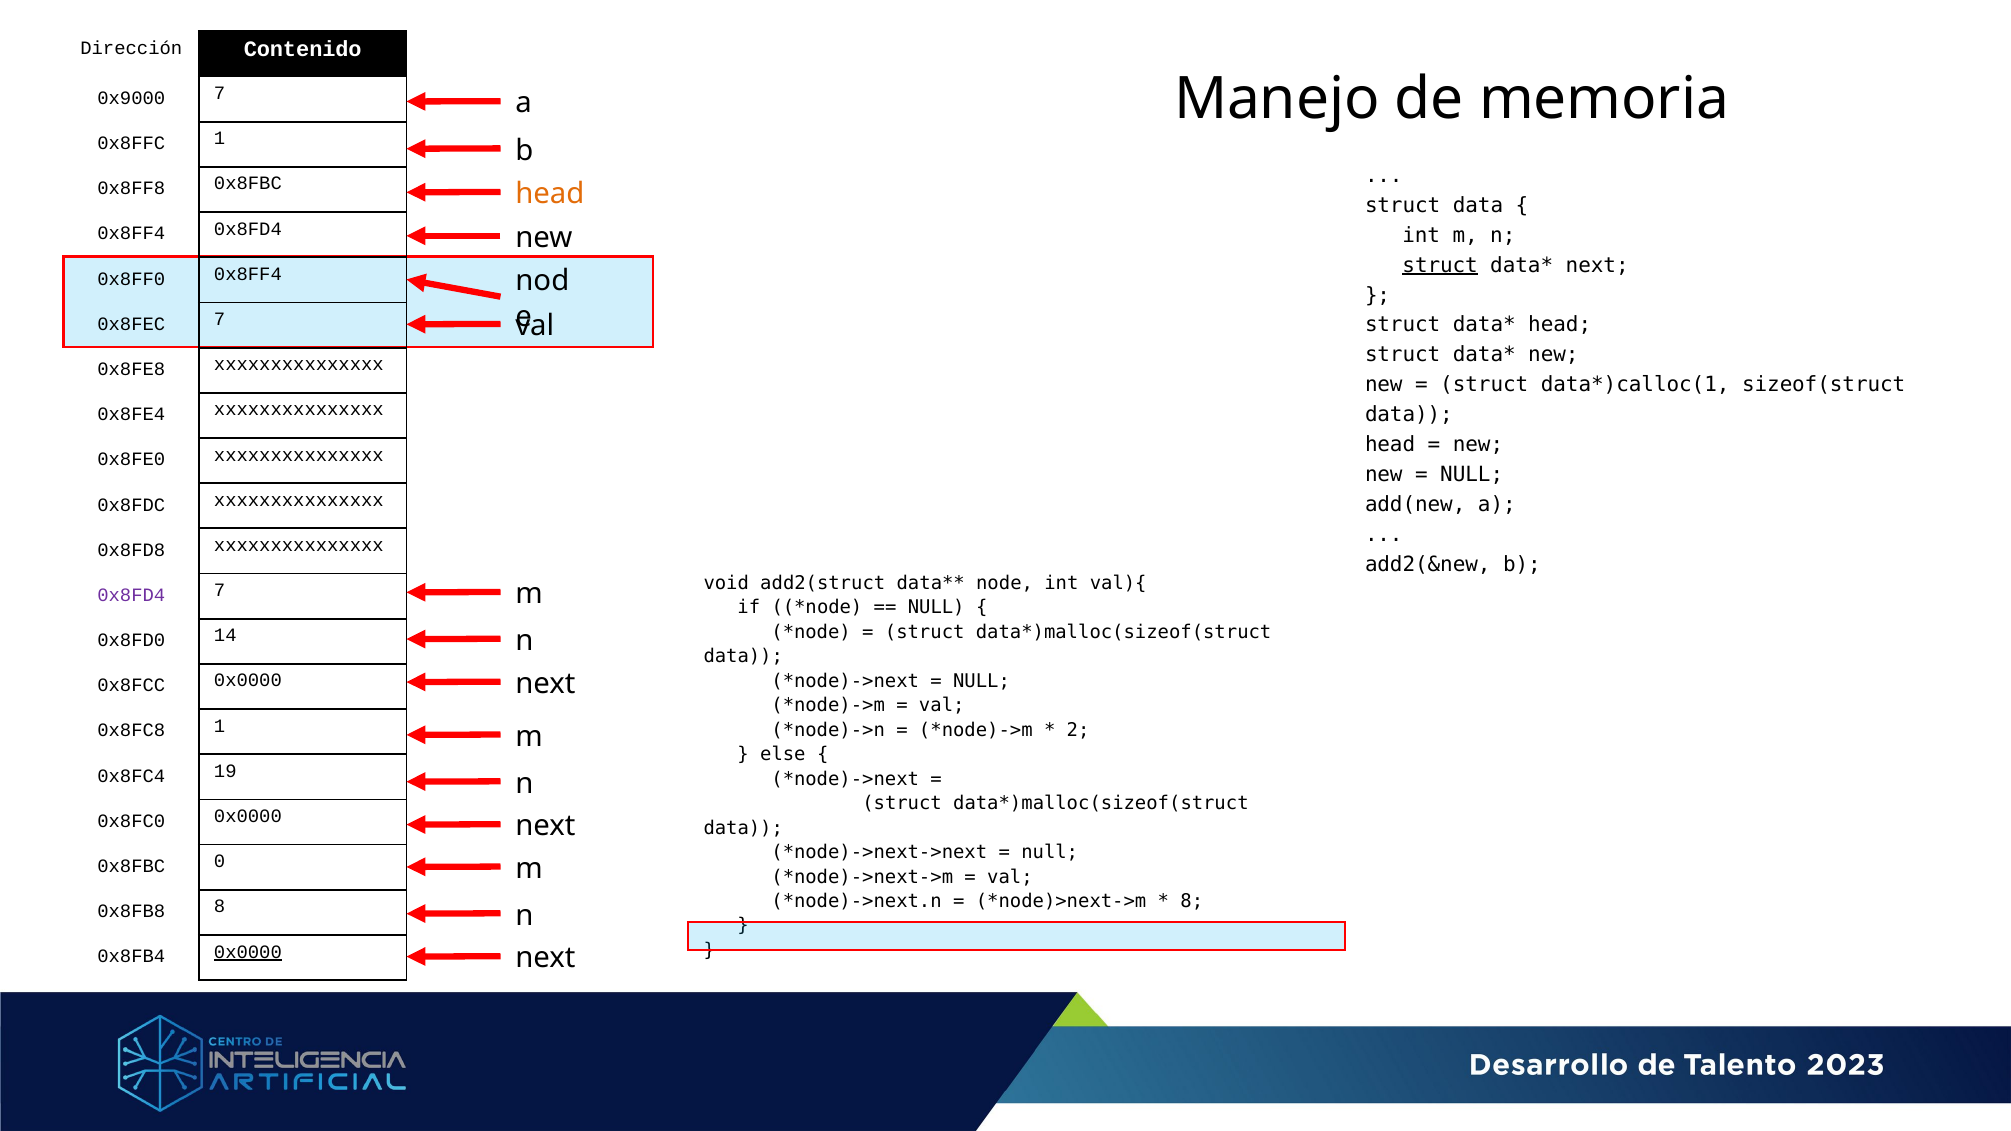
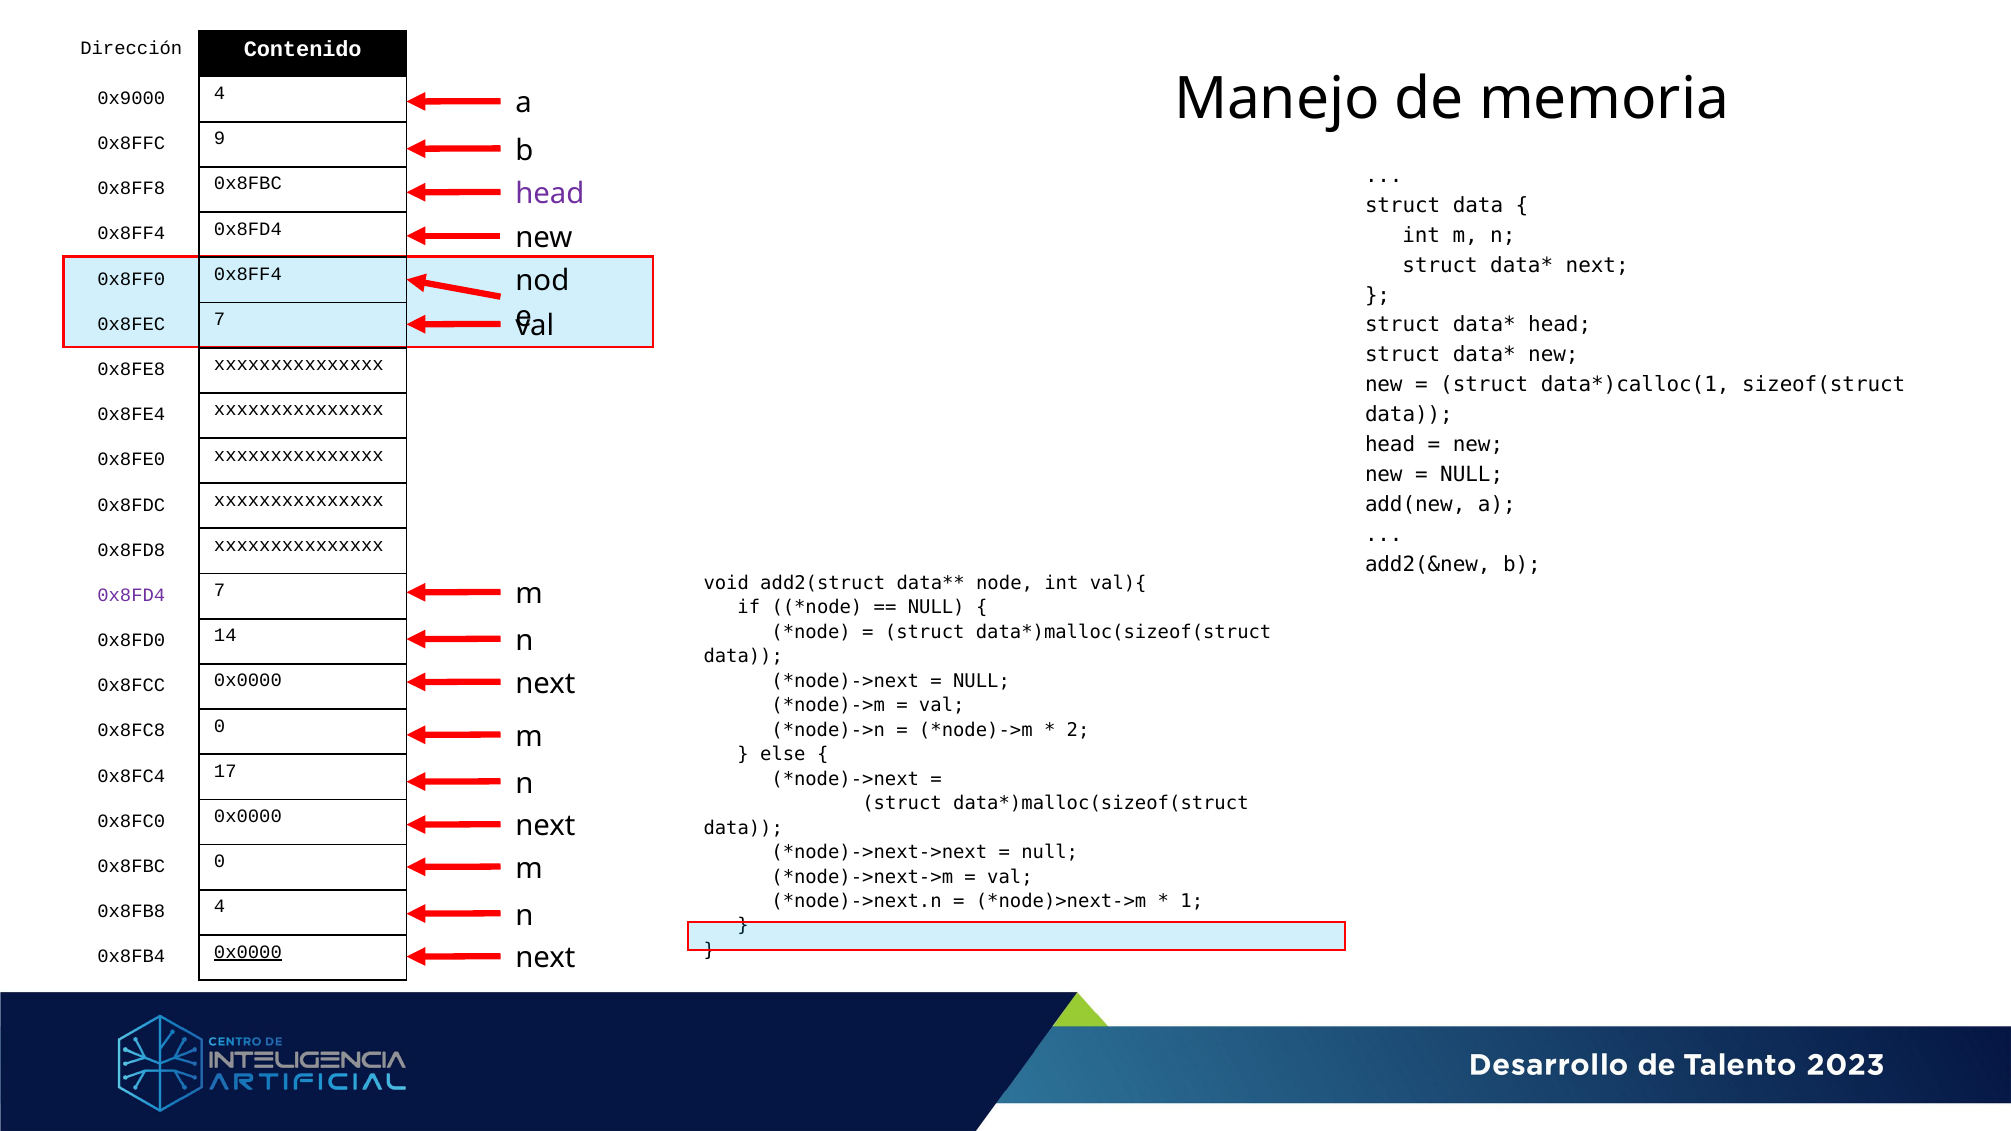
0x9000 7: 7 -> 4 (220, 93)
0x8FFC 1: 1 -> 9 (220, 139)
head colour: orange -> purple (550, 194)
struct underline: present -> none (1440, 265)
0x8FC8 1: 1 -> 0 (220, 726)
19: 19 -> 17 (225, 771)
8: 8 -> 1 (1192, 901)
0x8FB8 8: 8 -> 4 (220, 907)
